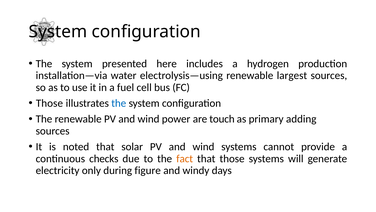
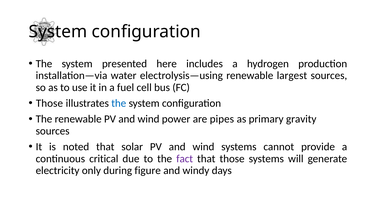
touch: touch -> pipes (222, 119)
adding: adding -> gravity (301, 119)
checks: checks -> critical (104, 158)
fact colour: orange -> purple (185, 158)
